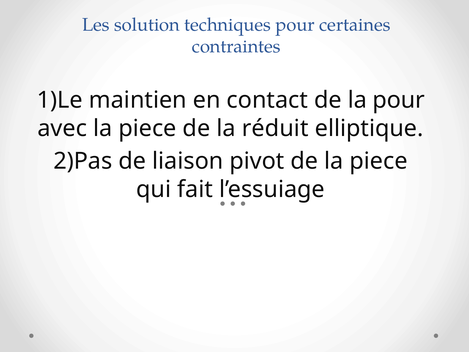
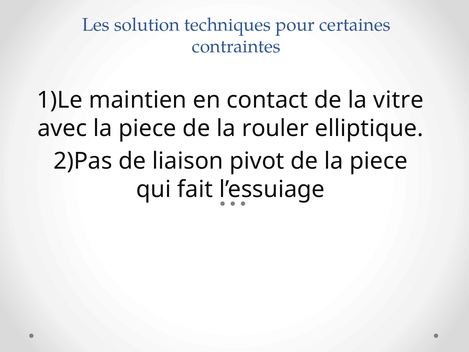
la pour: pour -> vitre (398, 100)
réduit: réduit -> rouler (275, 128)
